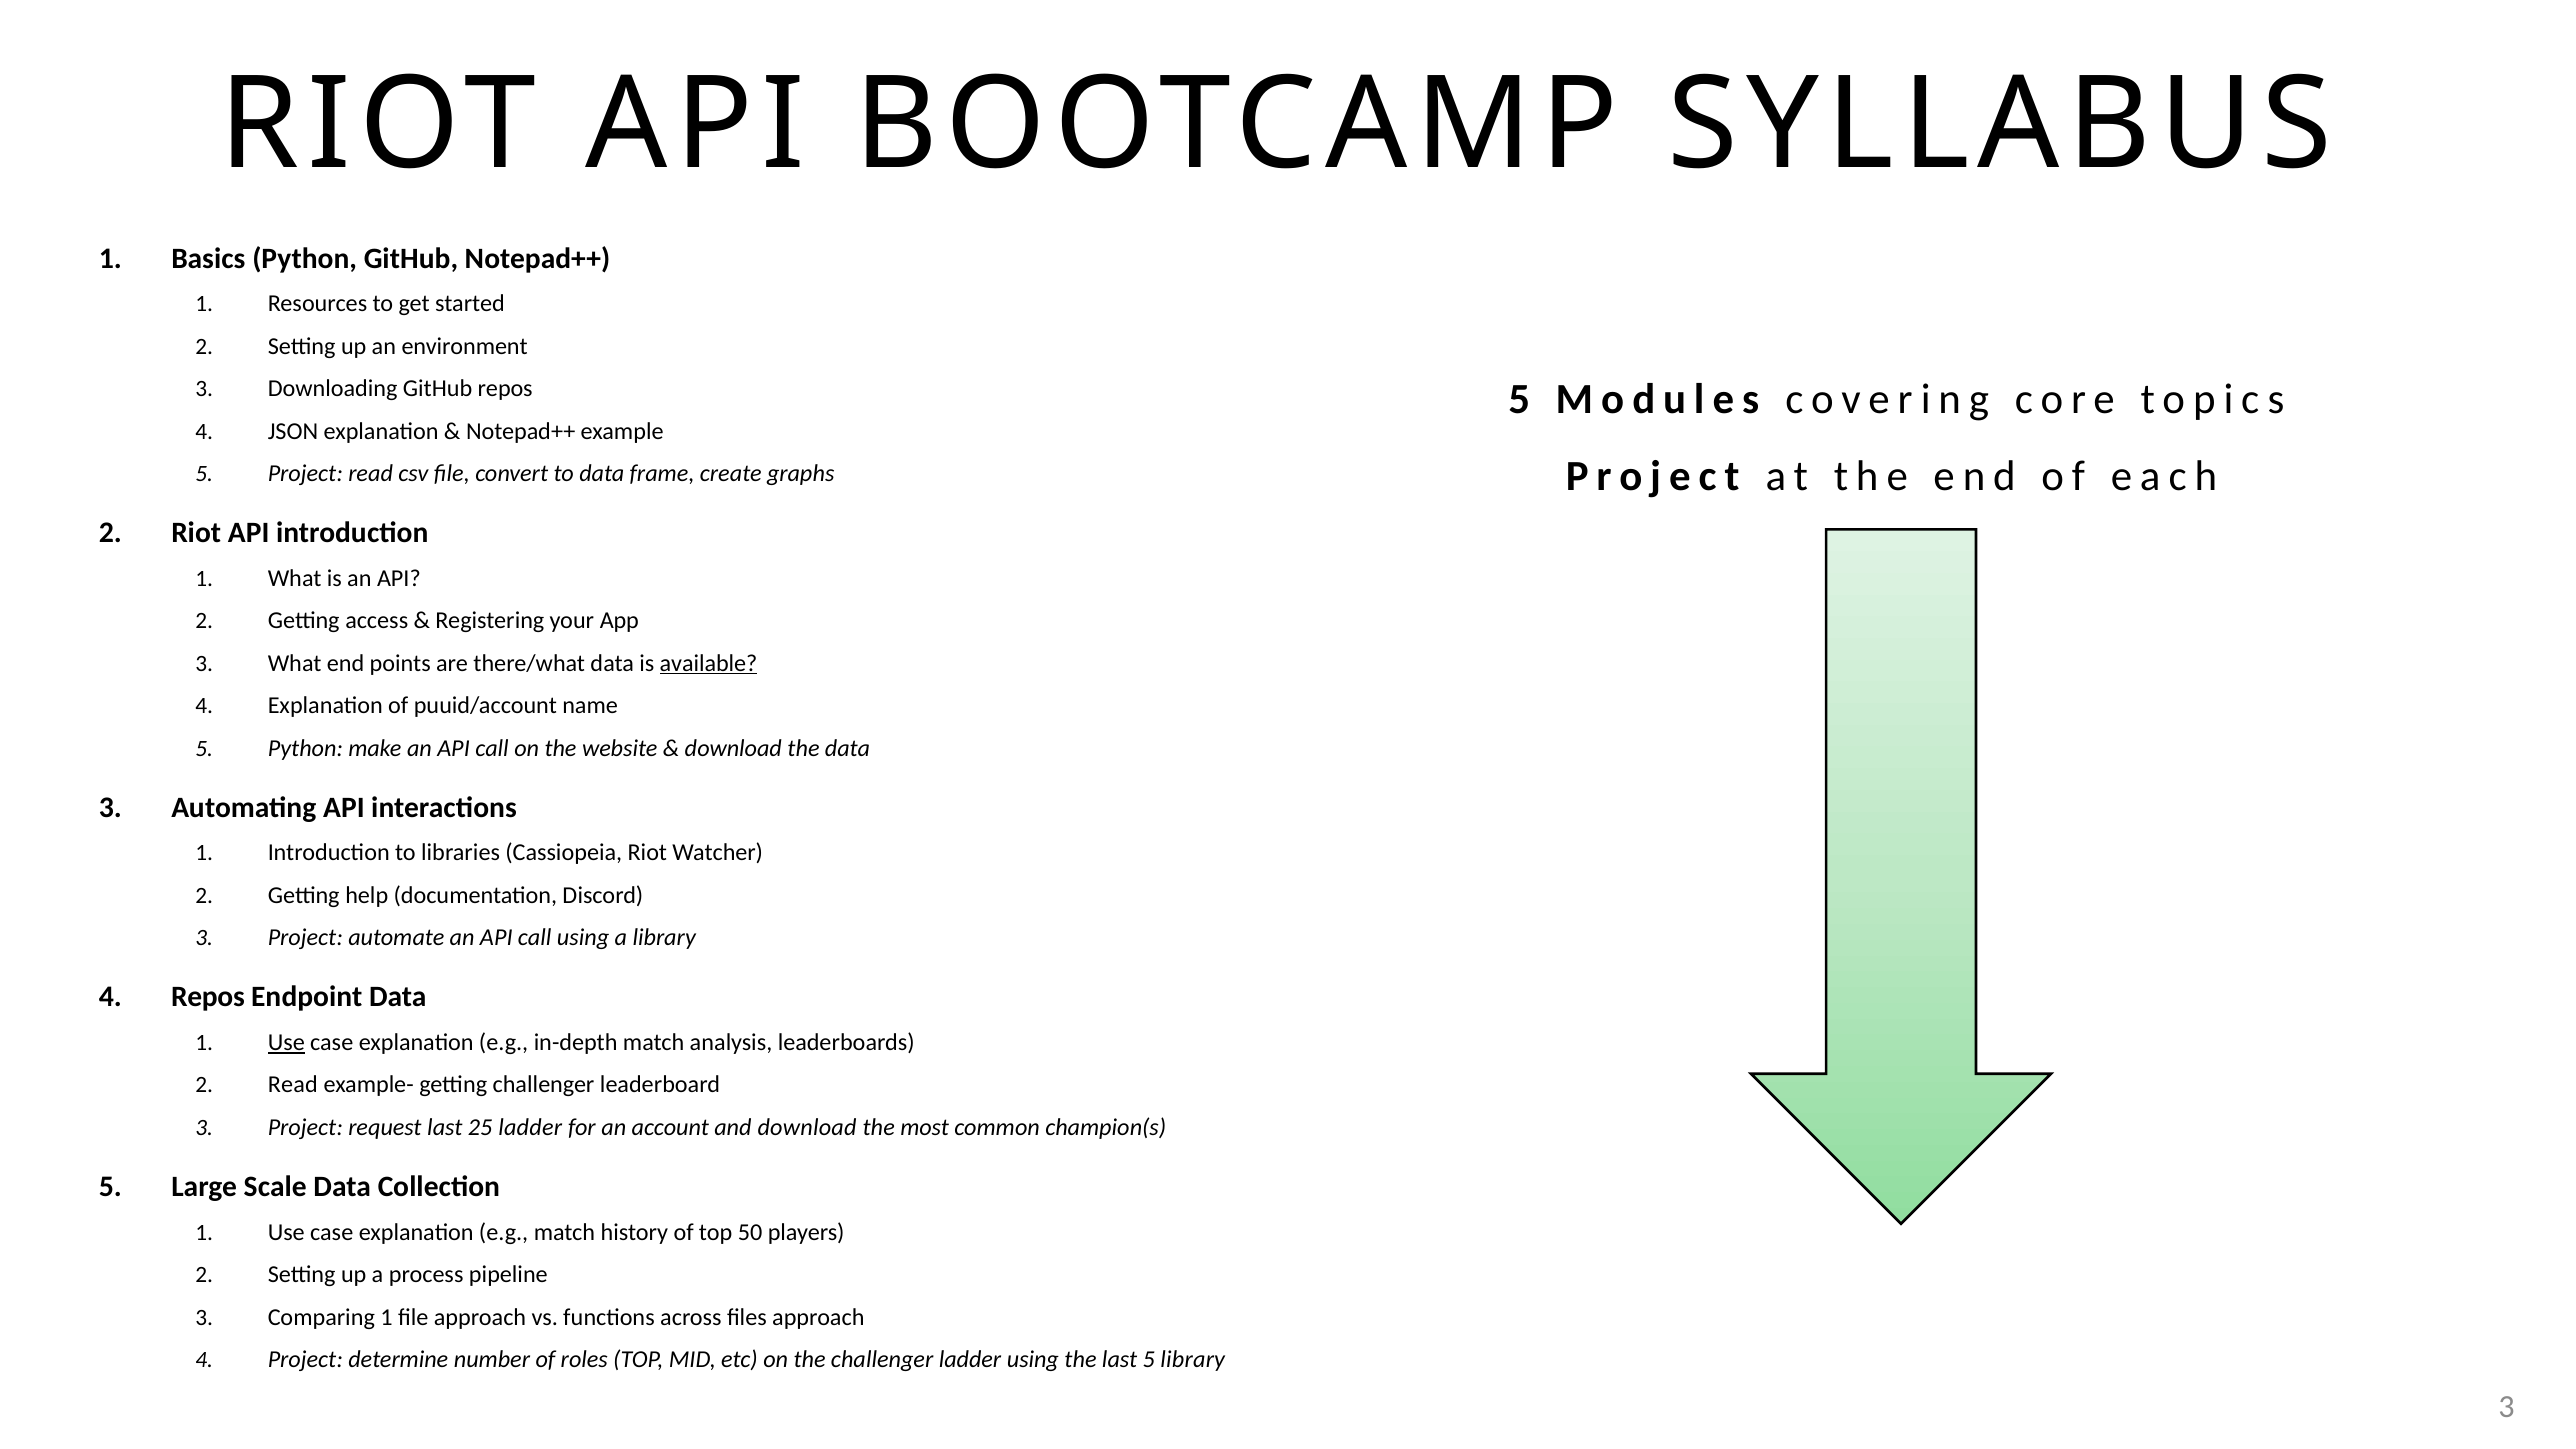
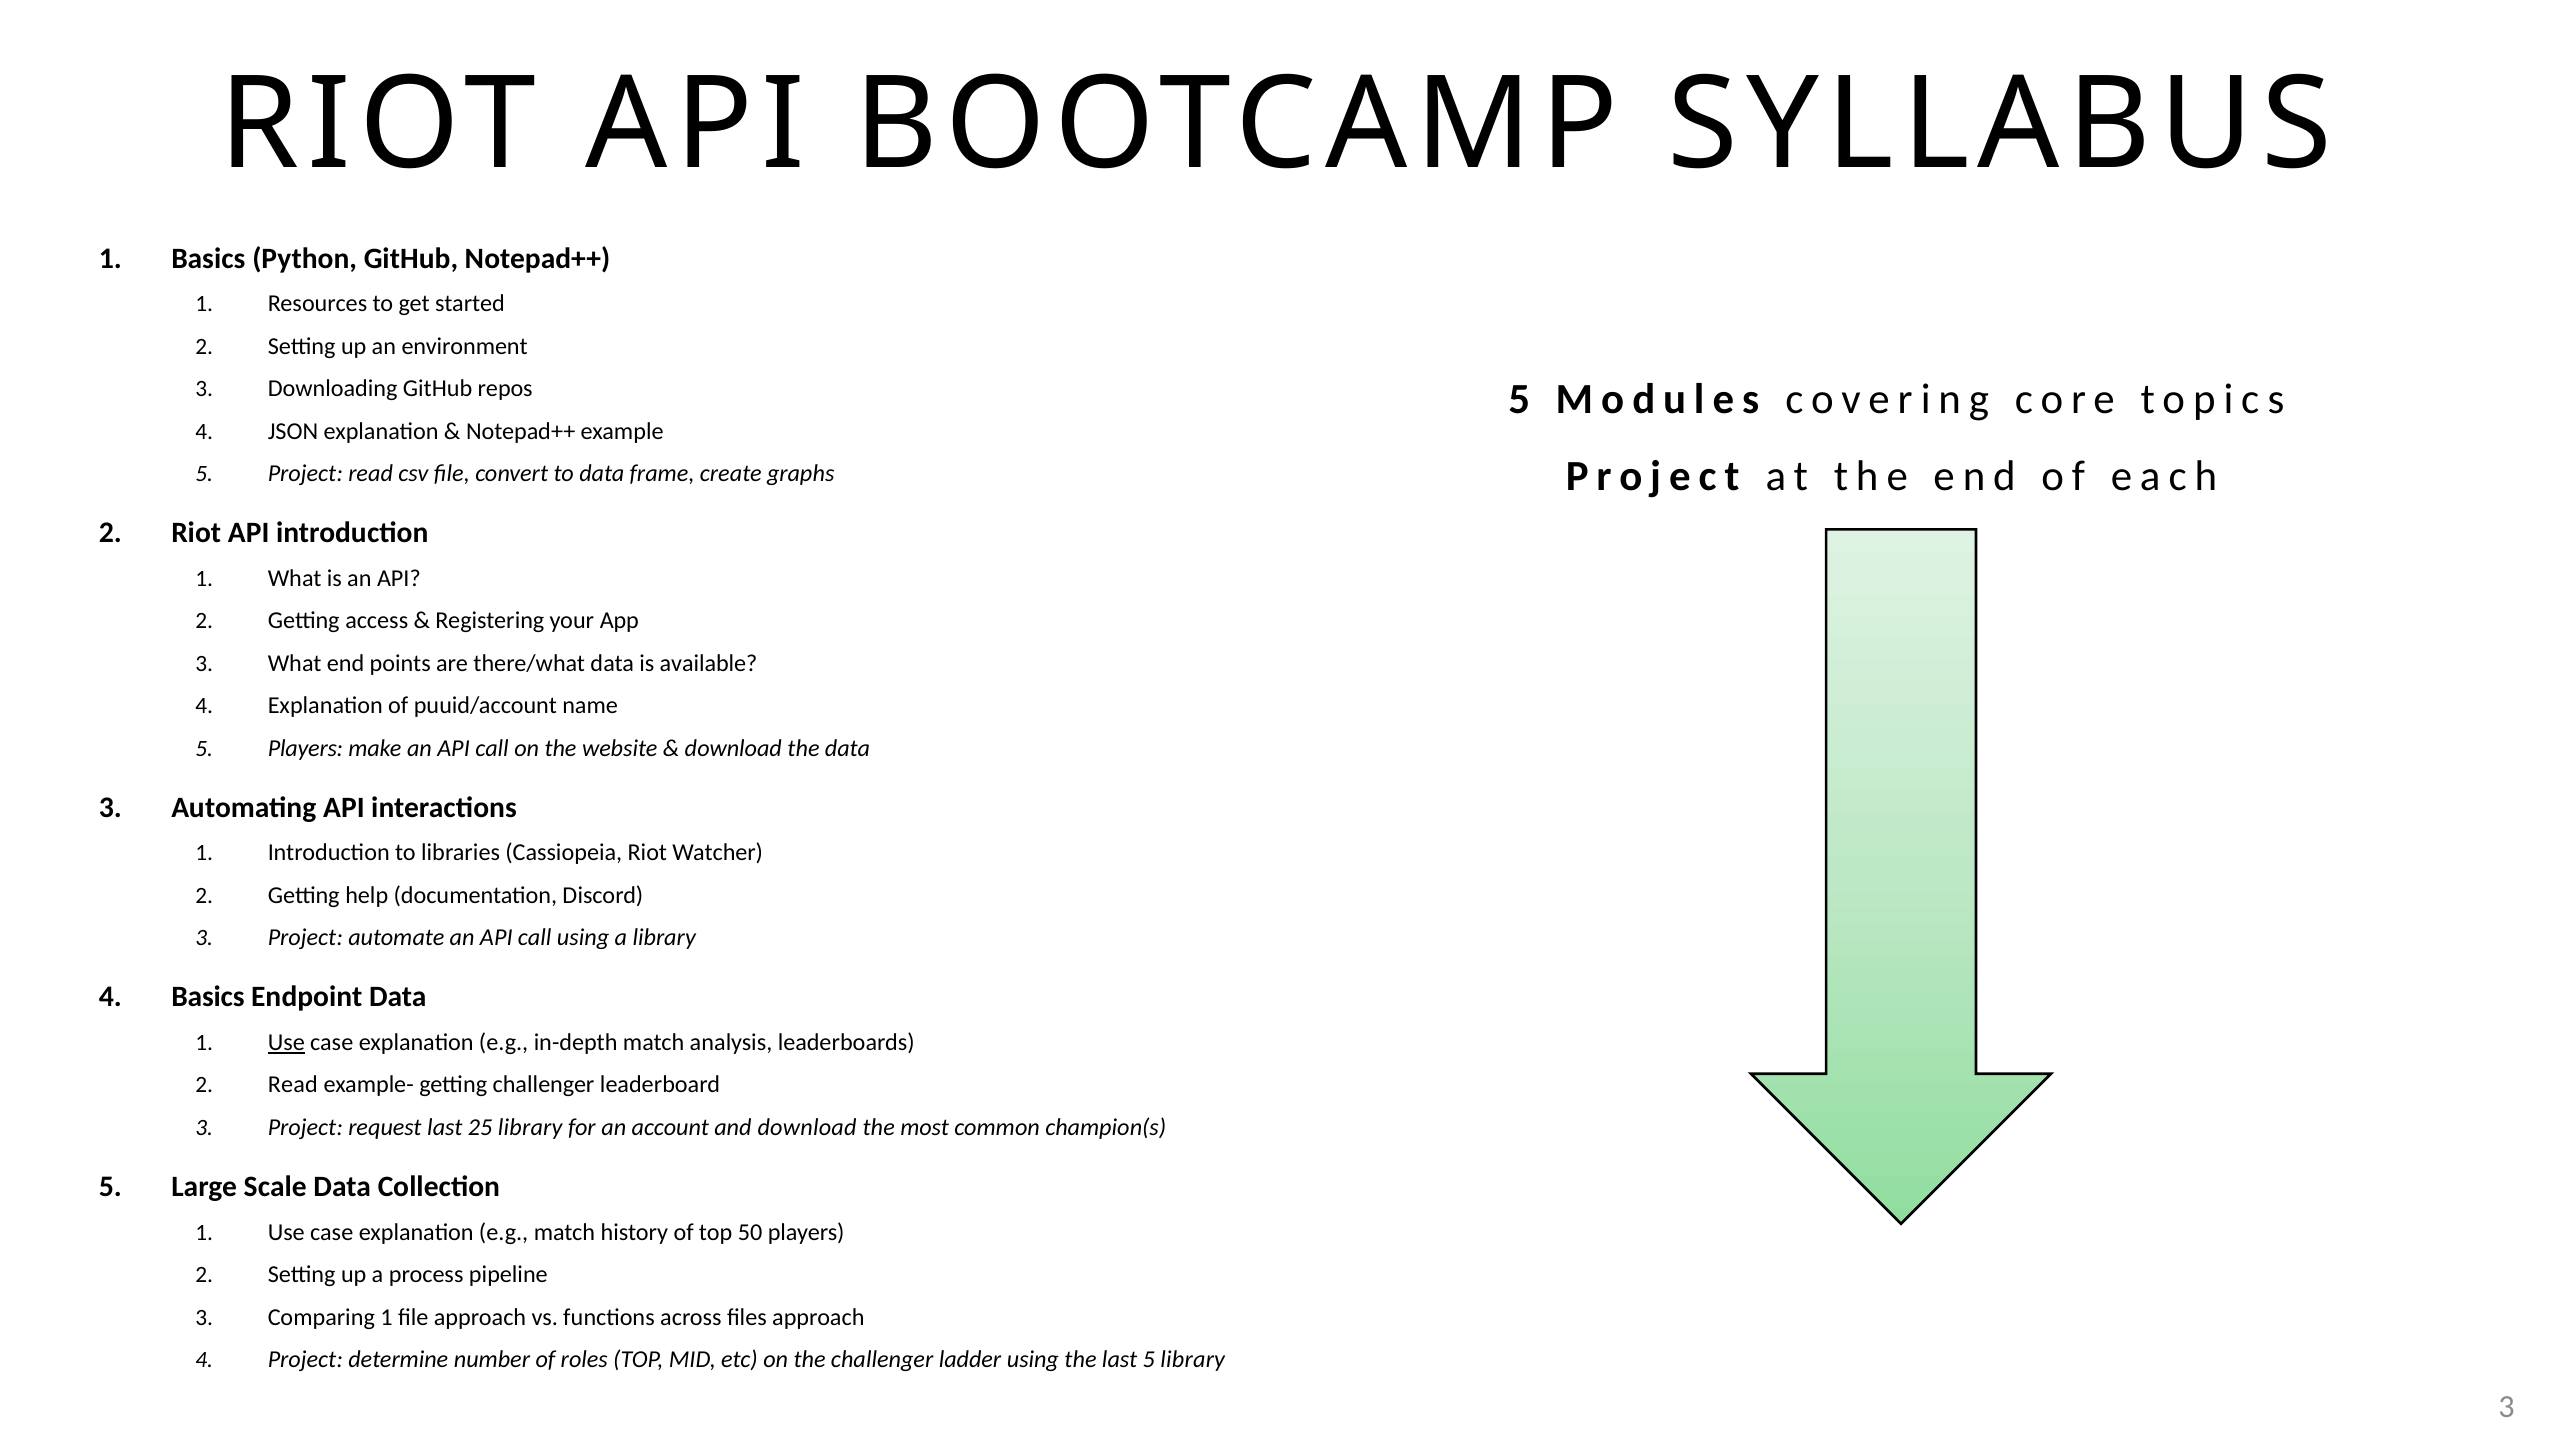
available underline: present -> none (709, 663)
5 Python: Python -> Players (306, 748)
Repos: Repos -> Basics (208, 997)
25 ladder: ladder -> library (530, 1127)
